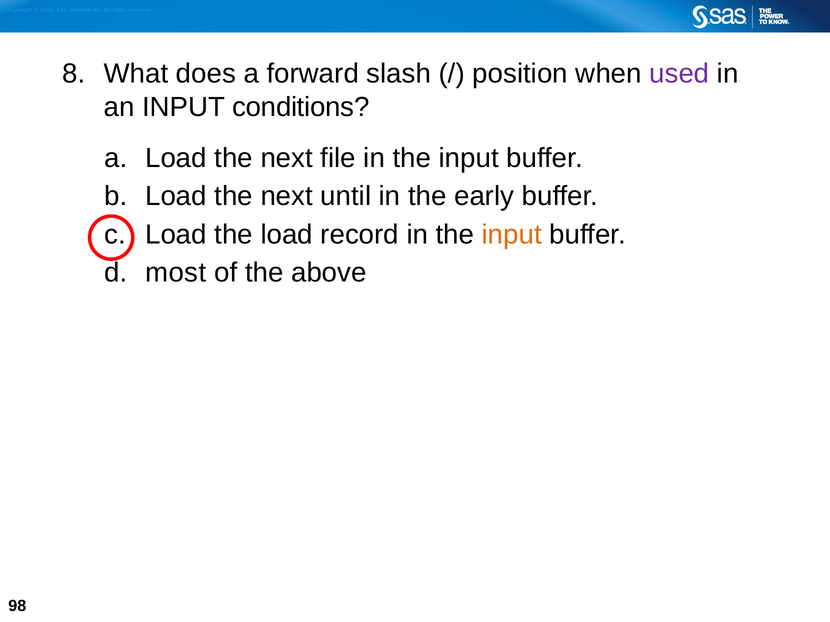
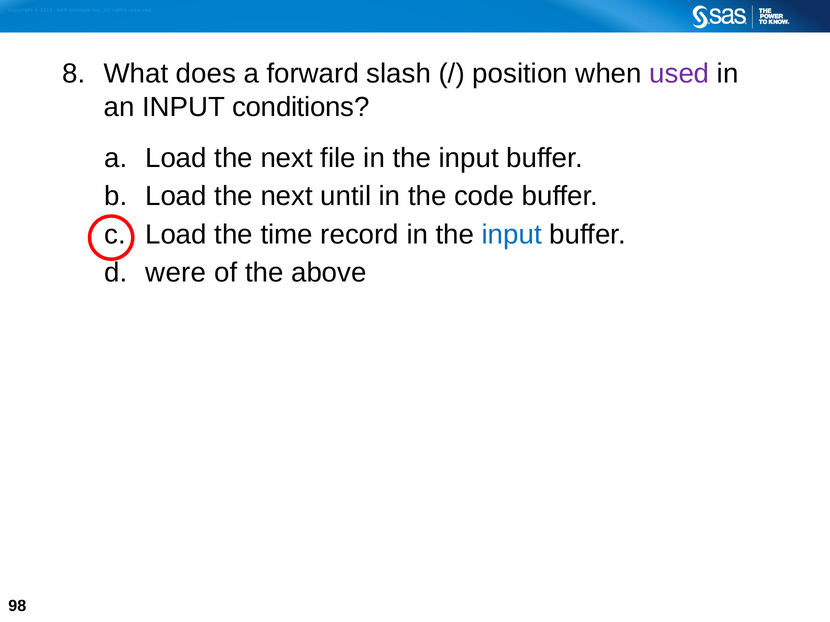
early: early -> code (484, 196)
the load: load -> time (287, 235)
input colour: orange -> blue (512, 235)
most: most -> were (176, 273)
